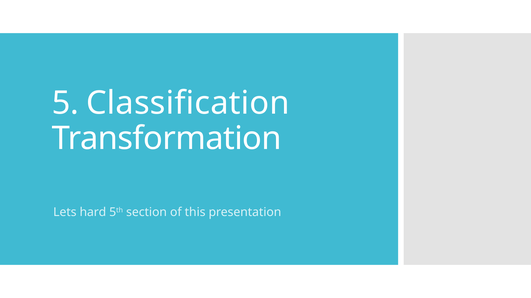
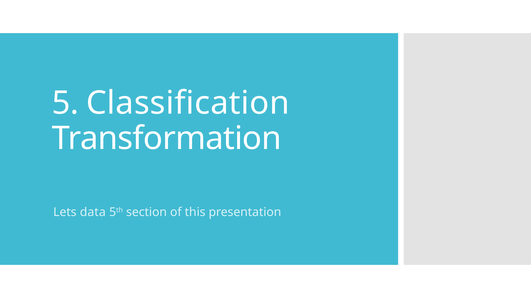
hard: hard -> data (93, 213)
